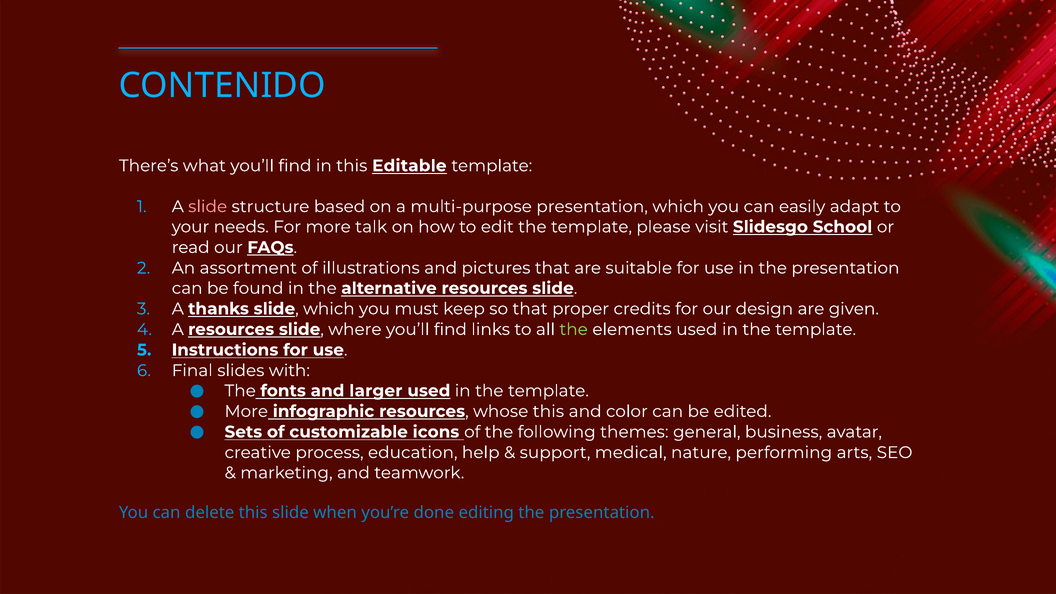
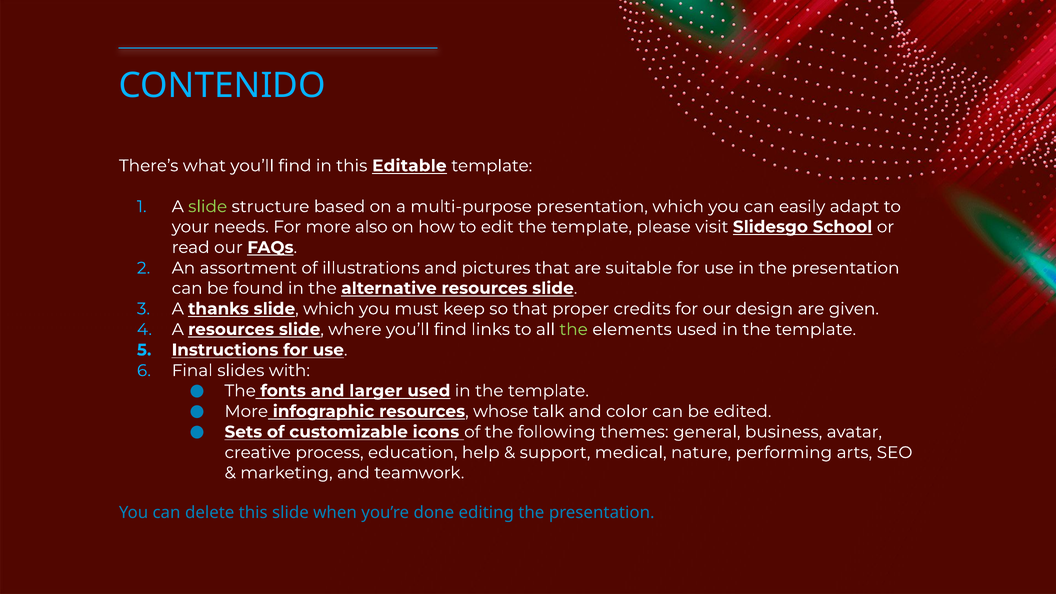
slide colour: pink -> light green (208, 207)
talk: talk -> also (371, 227)
whose this: this -> talk (548, 411)
